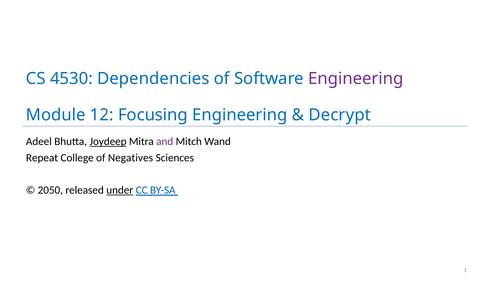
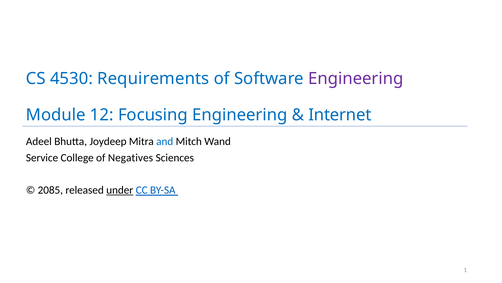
Dependencies: Dependencies -> Requirements (153, 79)
Decrypt: Decrypt -> Internet (340, 115)
Joydeep underline: present -> none (108, 141)
and colour: purple -> blue (165, 141)
Repeat: Repeat -> Service (42, 157)
2050: 2050 -> 2085 (50, 190)
